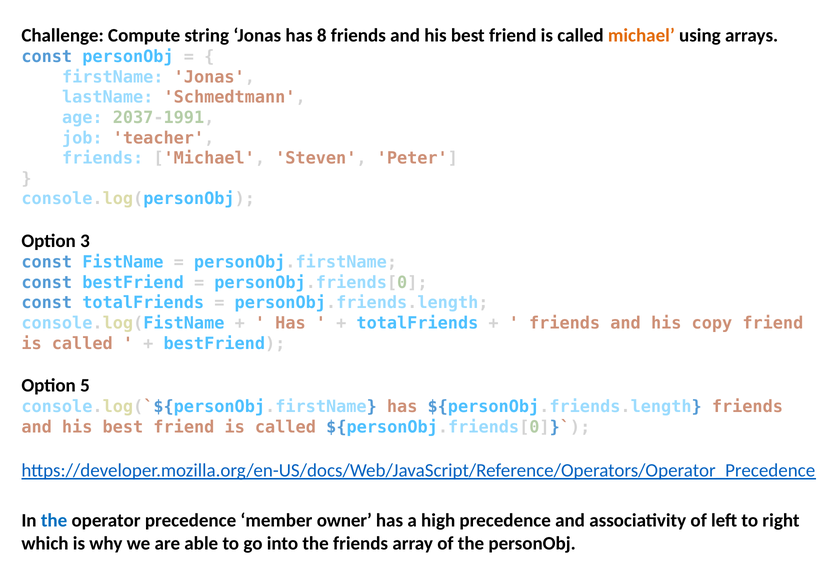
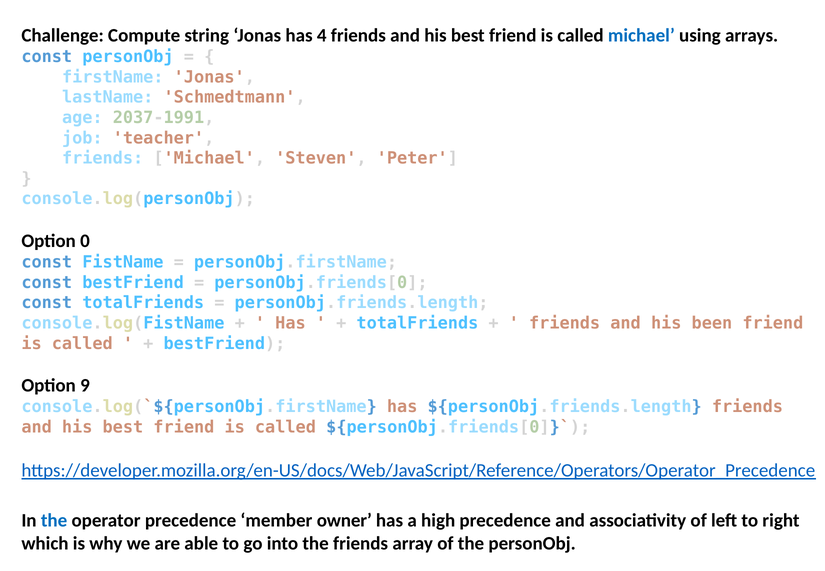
8: 8 -> 4 (322, 35)
michael colour: orange -> blue (641, 35)
3: 3 -> 0 (85, 241)
copy: copy -> been (712, 323)
5: 5 -> 9 (85, 386)
